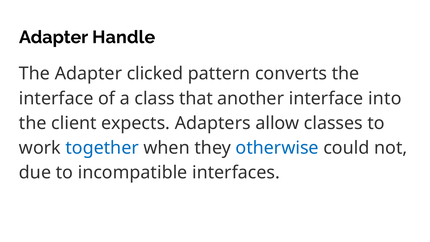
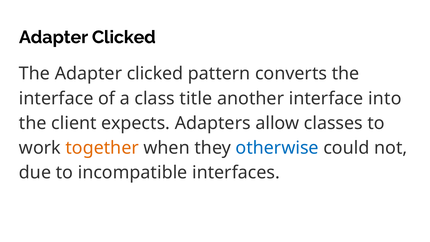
Handle: Handle -> Clicked (124, 37)
that: that -> title (196, 98)
together colour: blue -> orange (102, 148)
